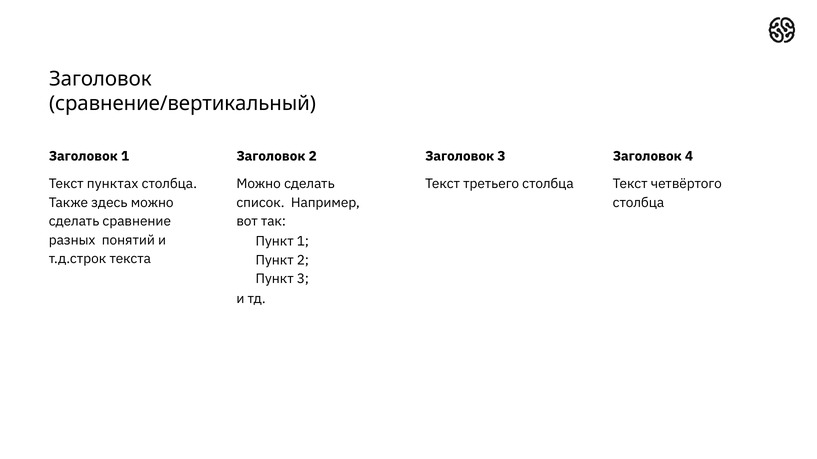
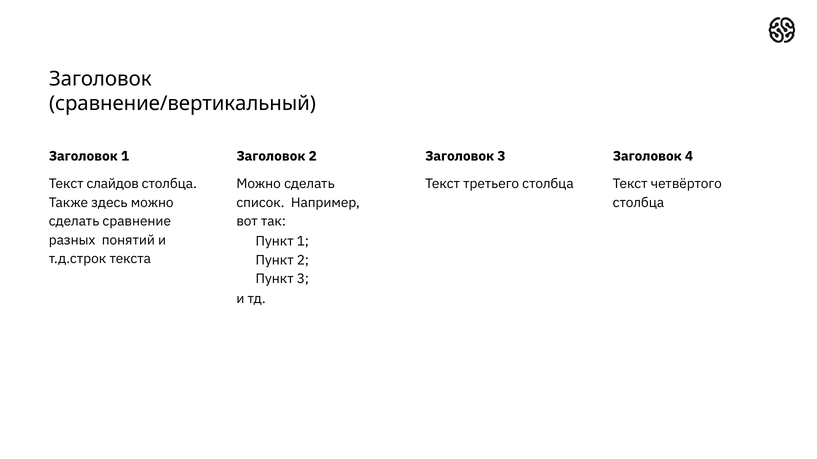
пунктах: пунктах -> слайдов (113, 184)
